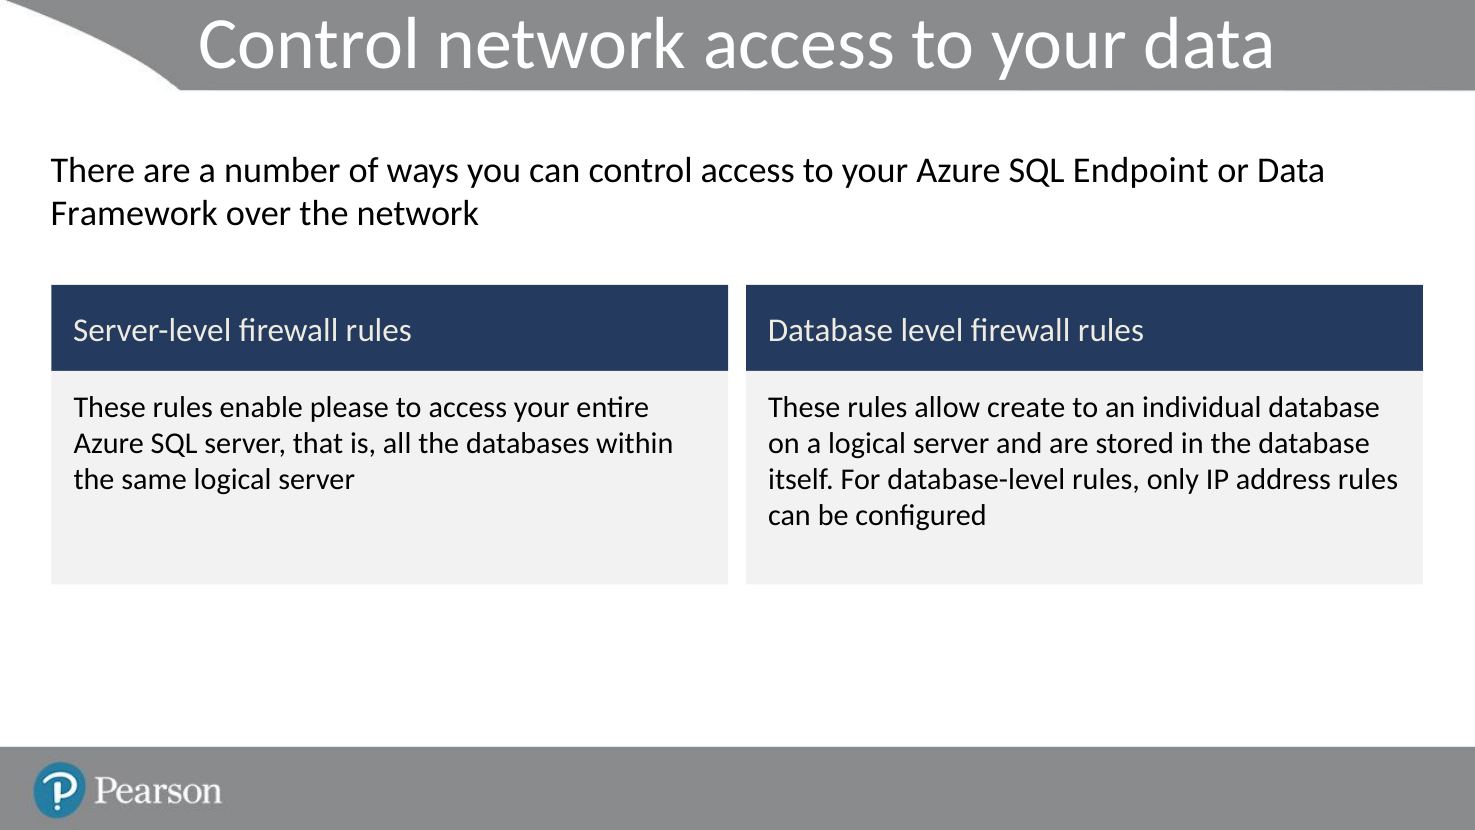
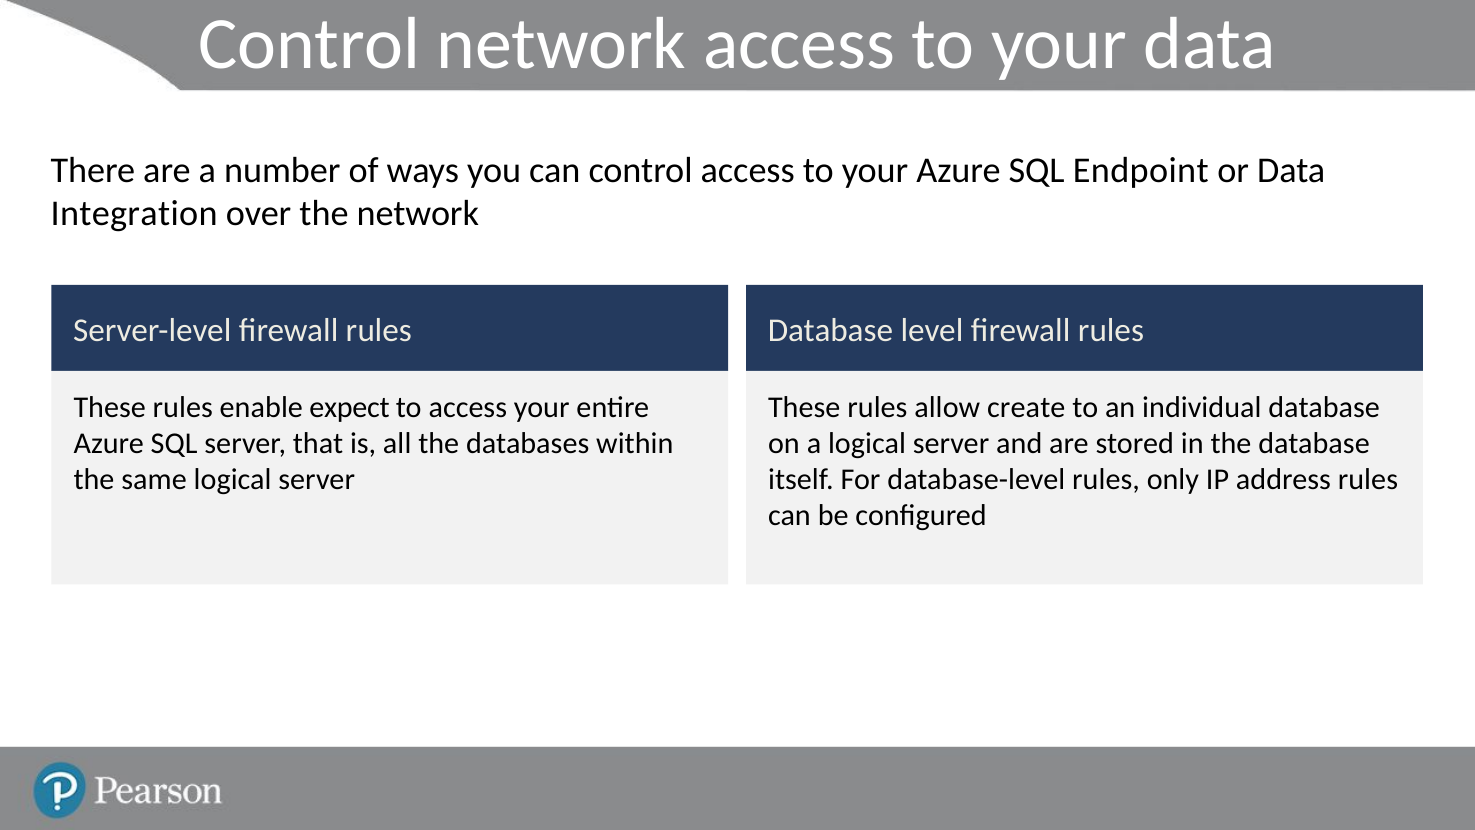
Framework: Framework -> Integration (134, 214)
please: please -> expect (350, 407)
